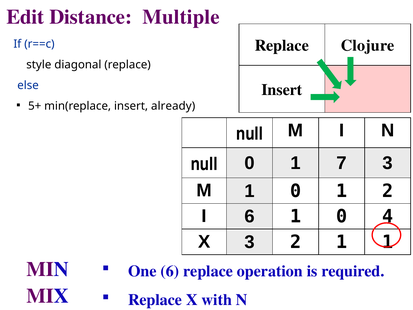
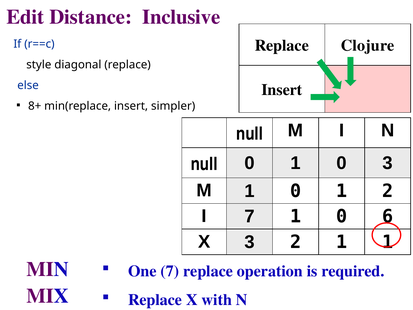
Multiple: Multiple -> Inclusive (181, 17)
5+: 5+ -> 8+ (35, 106)
already: already -> simpler (173, 106)
0 1 7: 7 -> 0 (342, 163)
I 6: 6 -> 7 (250, 216)
4: 4 -> 6 (388, 216)
One 6: 6 -> 7 (170, 271)
